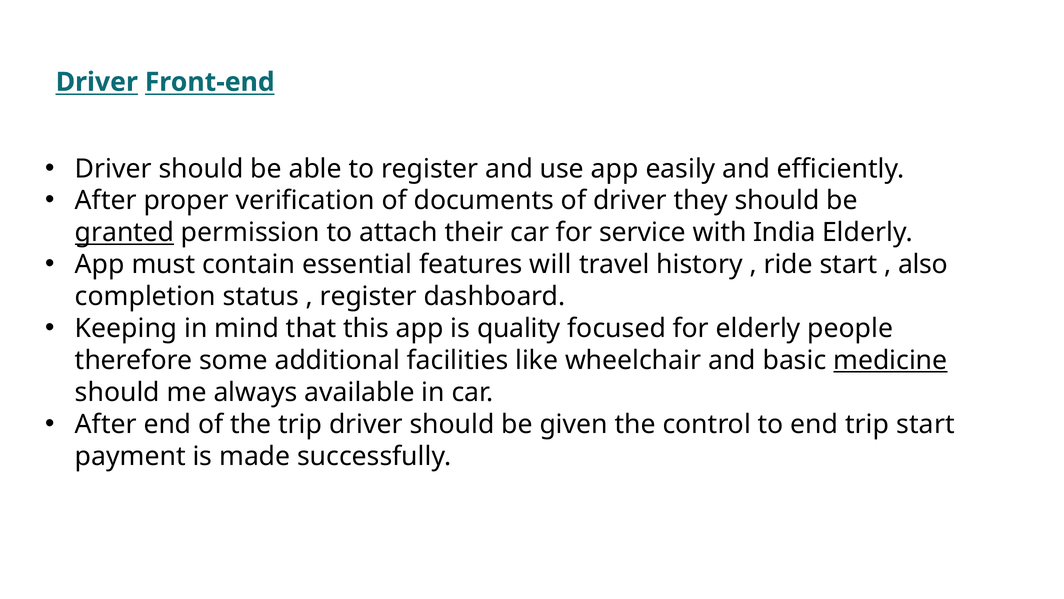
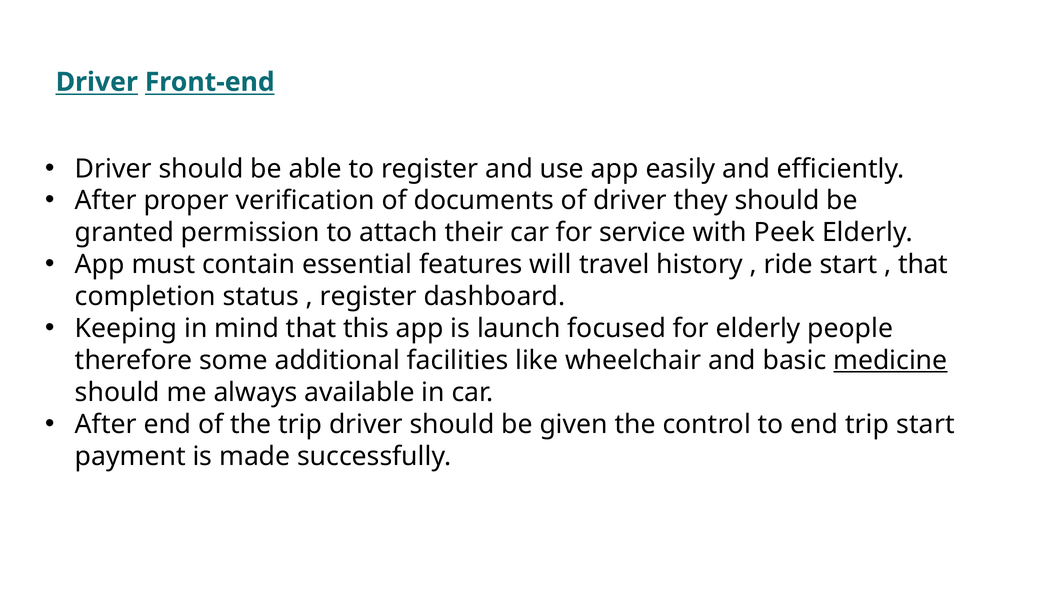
granted underline: present -> none (125, 232)
India: India -> Peek (784, 232)
also: also -> that (923, 264)
quality: quality -> launch (519, 328)
